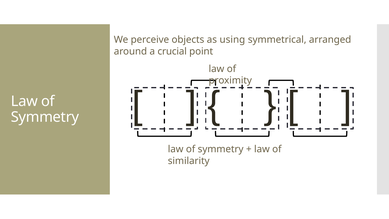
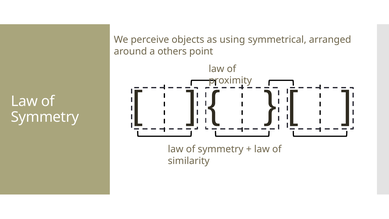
crucial: crucial -> others (172, 51)
